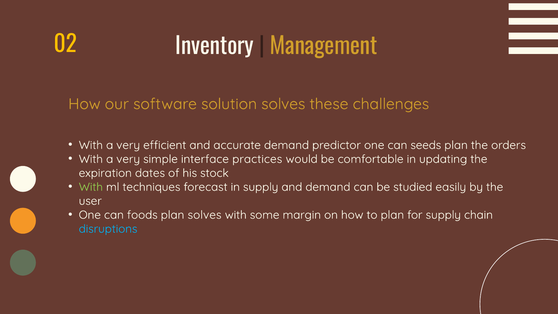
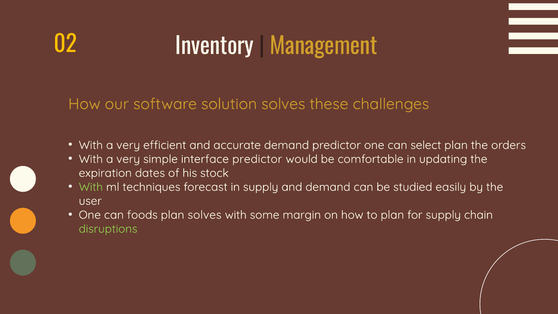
seeds: seeds -> select (426, 145)
interface practices: practices -> predictor (257, 159)
disruptions colour: light blue -> light green (108, 229)
